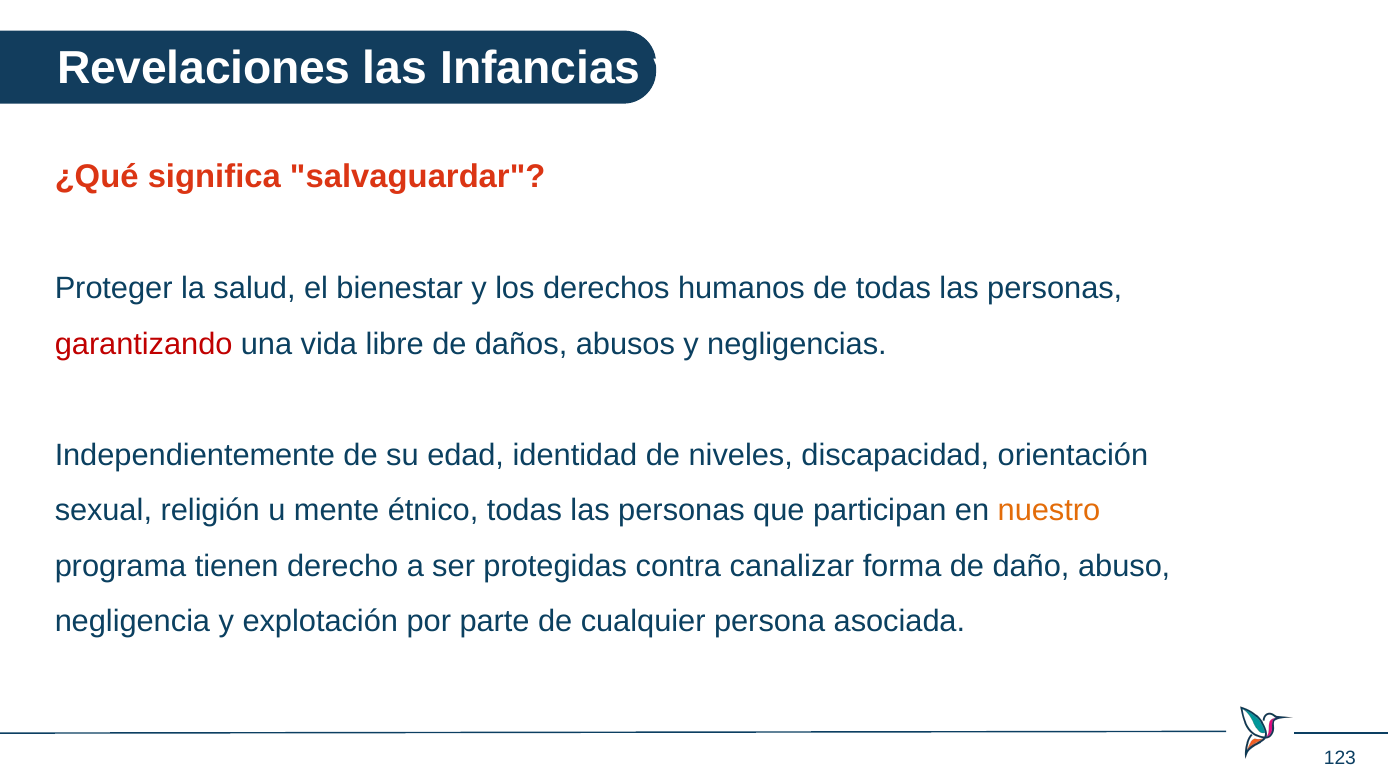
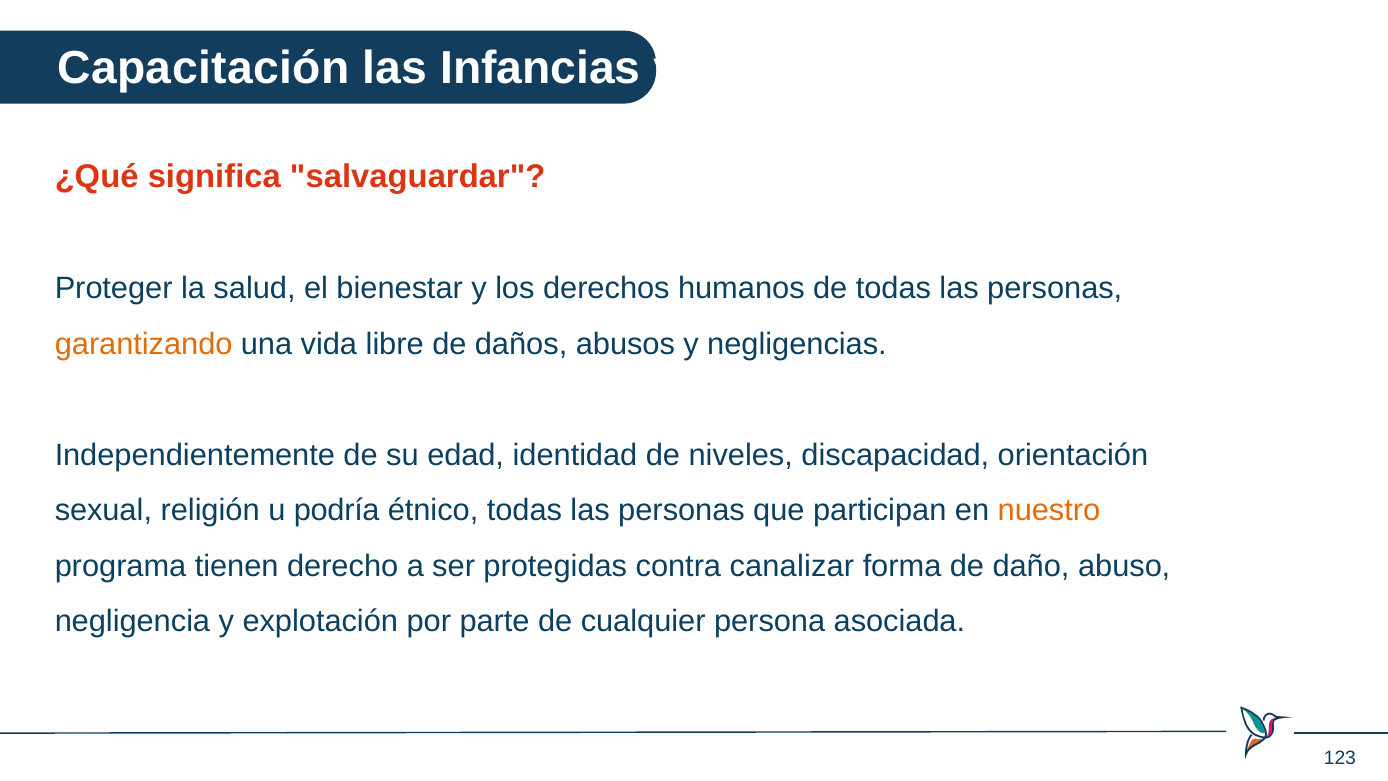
Revelaciones: Revelaciones -> Capacitación (204, 68)
garantizando colour: red -> orange (144, 344)
mente: mente -> podría (337, 510)
